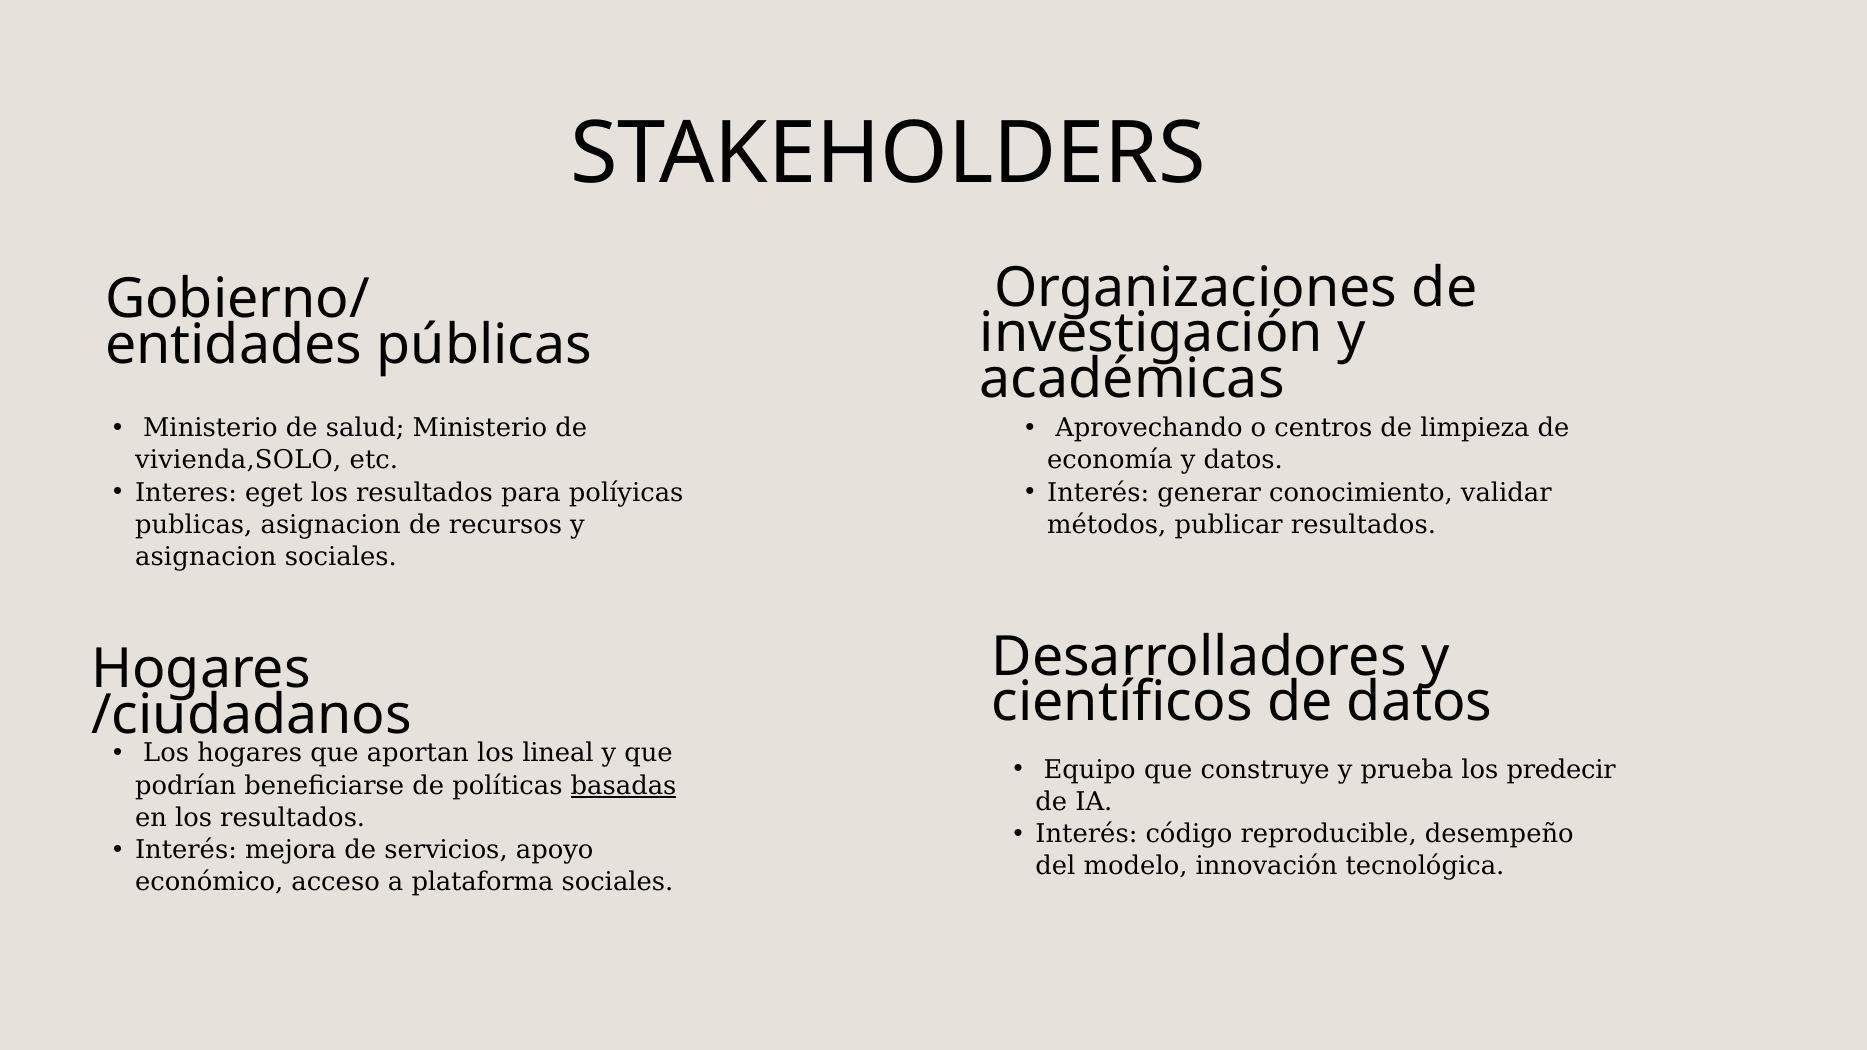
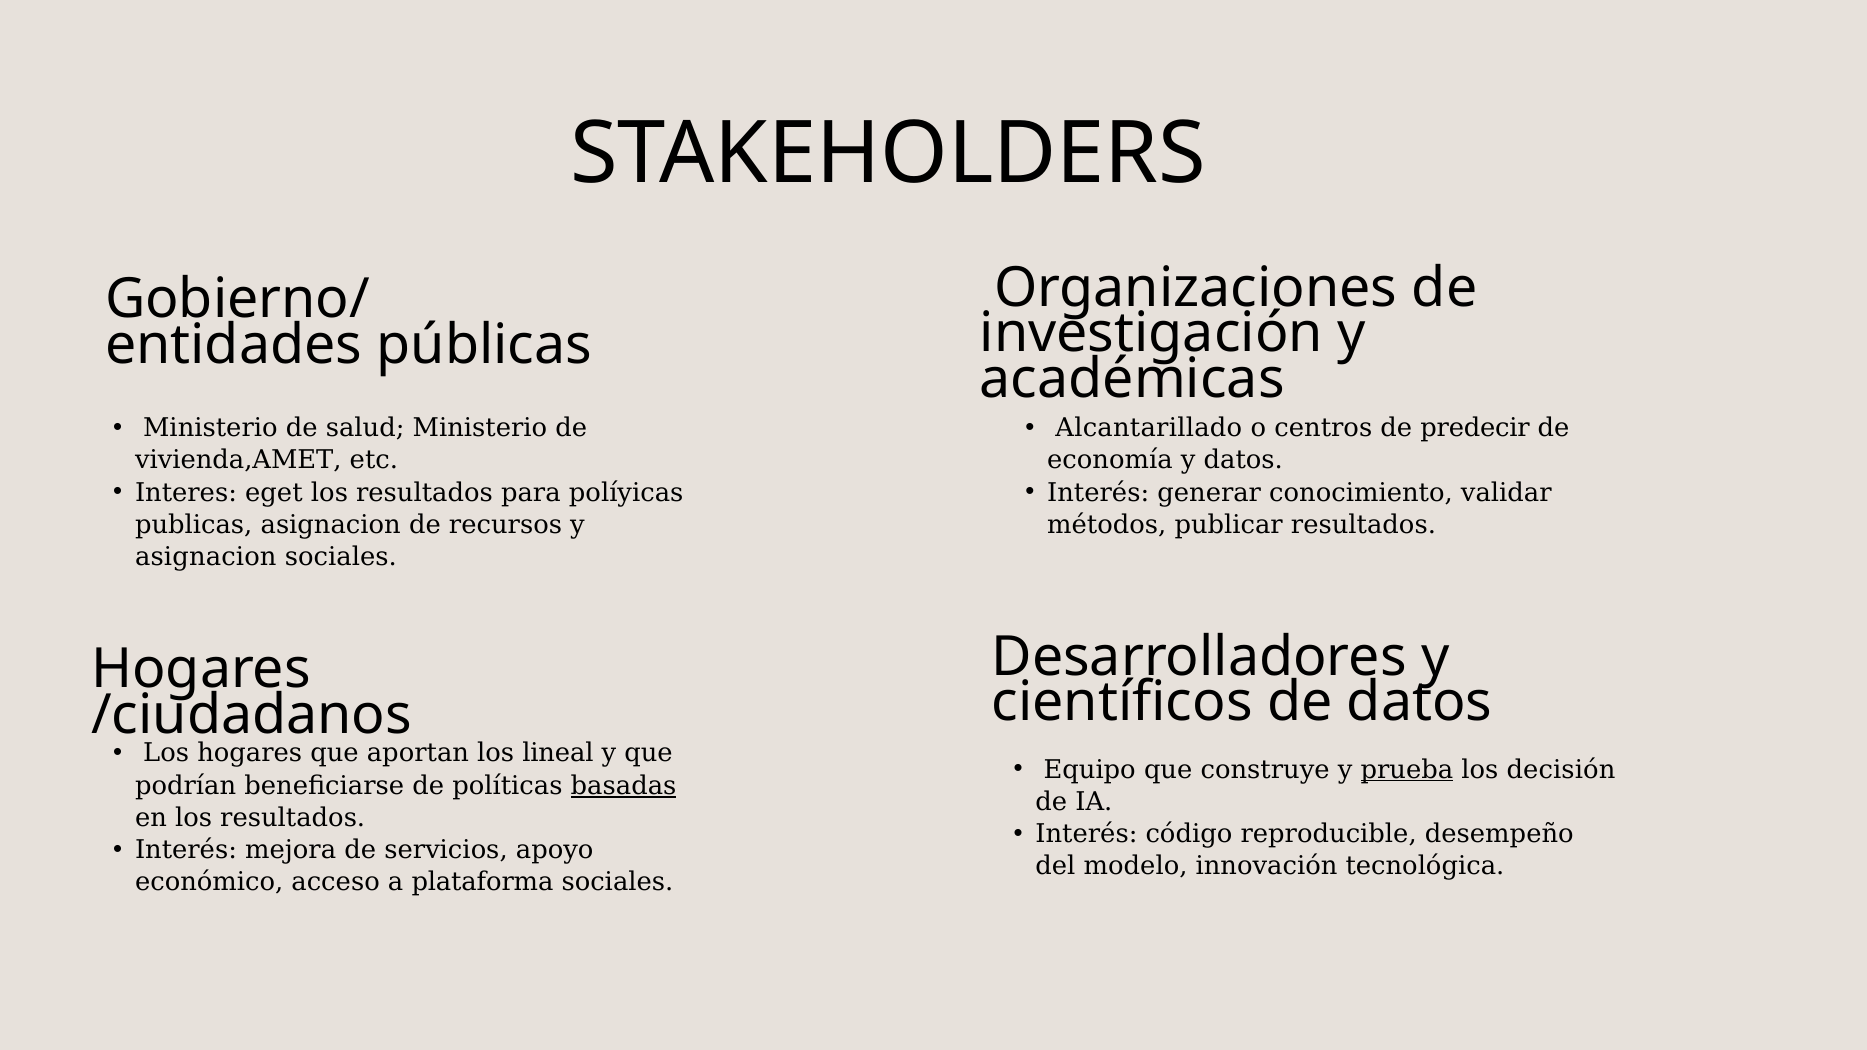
Aprovechando: Aprovechando -> Alcantarillado (1149, 428)
limpieza: limpieza -> predecir (1475, 428)
vivienda,SOLO: vivienda,SOLO -> vivienda,AMET (238, 460)
prueba underline: none -> present (1407, 770)
predecir: predecir -> decisión (1561, 770)
